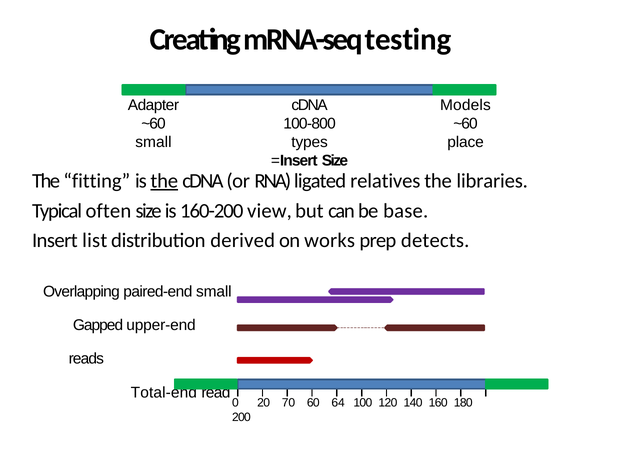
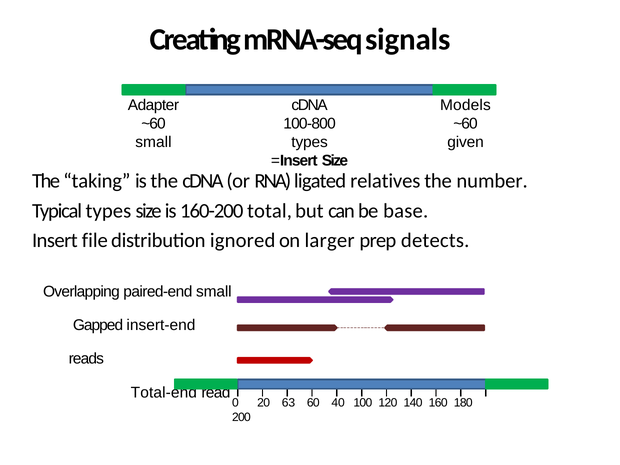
testing: testing -> signals (408, 40)
place: place -> given (466, 142)
fitting: fitting -> taking (97, 181)
the underline: present -> none (164, 181)
libraries: libraries -> number (492, 181)
Typical often: often -> types (108, 211)
view: view -> total (269, 211)
list: list -> file (95, 240)
derived: derived -> ignored (243, 240)
works: works -> larger (330, 240)
upper-end: upper-end -> insert-end (161, 325)
70: 70 -> 63 (288, 403)
64: 64 -> 40 (338, 403)
